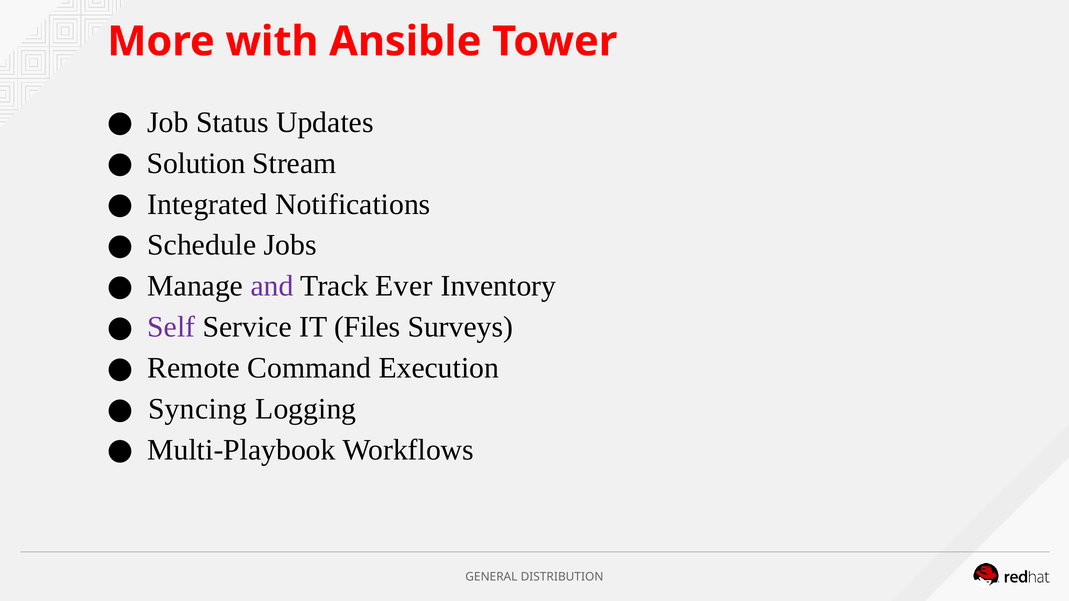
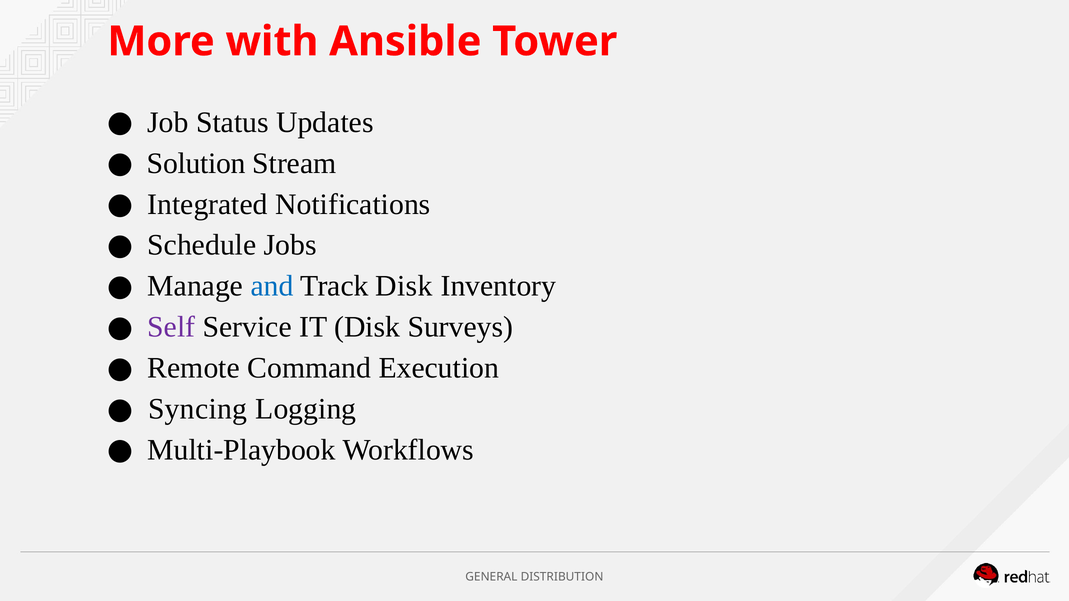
and colour: purple -> blue (272, 286)
Track Ever: Ever -> Disk (404, 286)
IT Files: Files -> Disk (367, 327)
